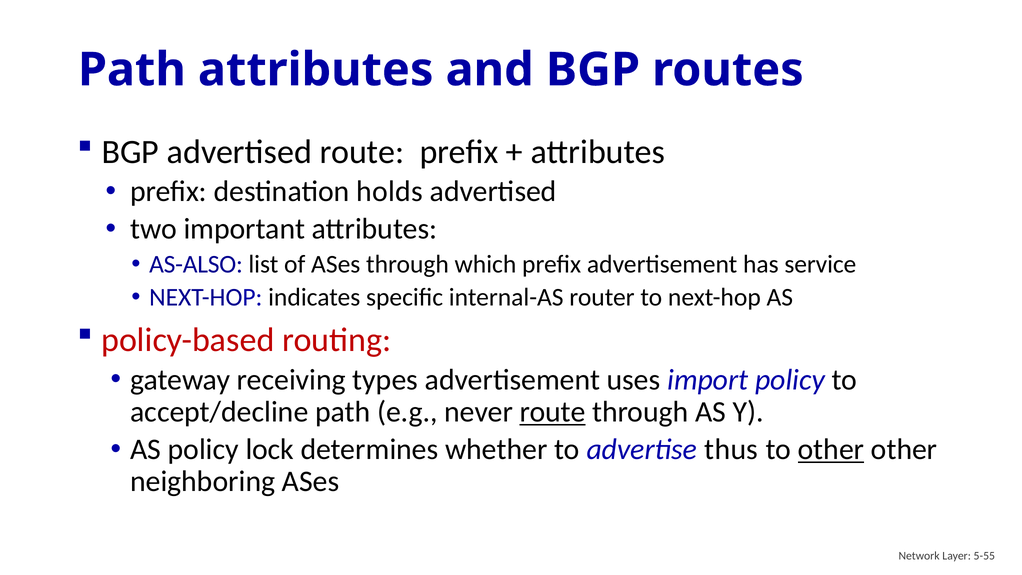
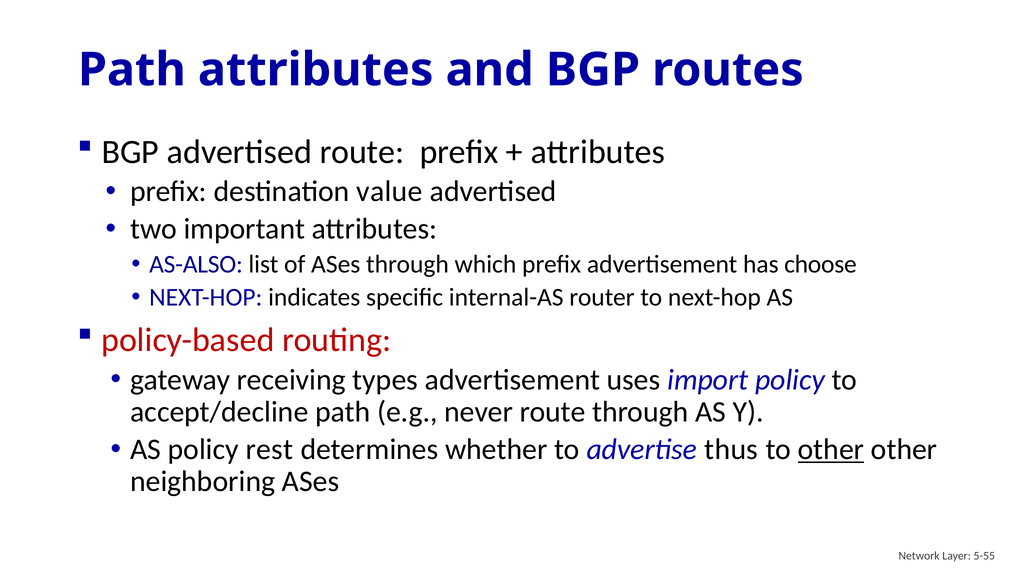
holds: holds -> value (390, 192)
service: service -> choose (820, 264)
route underline: present -> none (553, 412)
lock: lock -> rest (270, 449)
